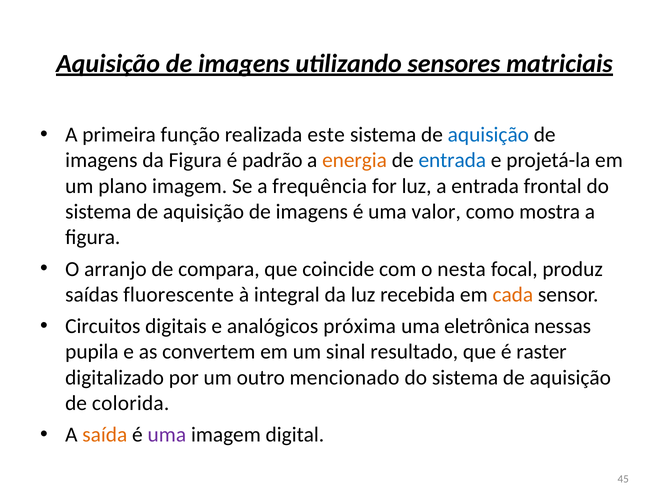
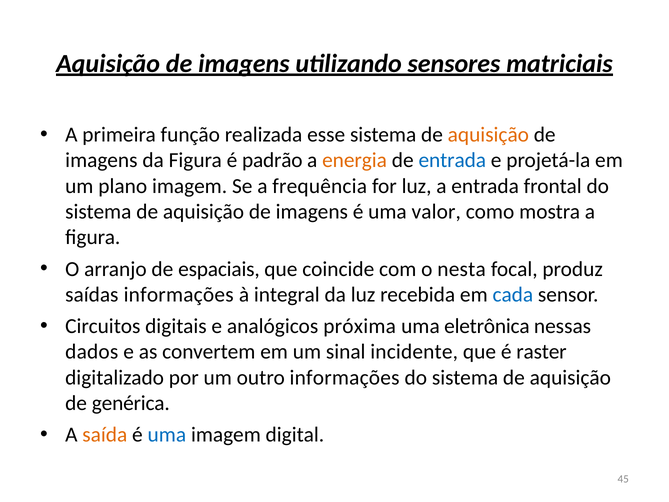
este: este -> esse (326, 135)
aquisição colour: blue -> orange (488, 135)
compara: compara -> espaciais (219, 269)
saídas fluorescente: fluorescente -> informações (179, 294)
cada colour: orange -> blue (513, 294)
pupila: pupila -> dados (92, 352)
resultado: resultado -> incidente (414, 352)
outro mencionado: mencionado -> informações (345, 377)
colorida: colorida -> genérica (131, 403)
uma colour: purple -> blue (167, 434)
